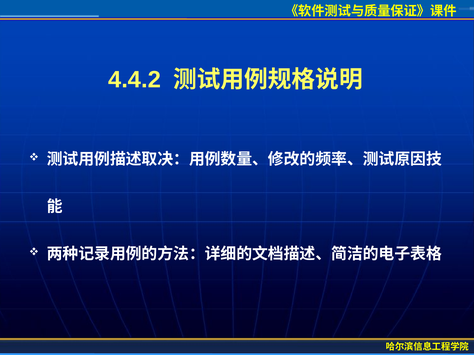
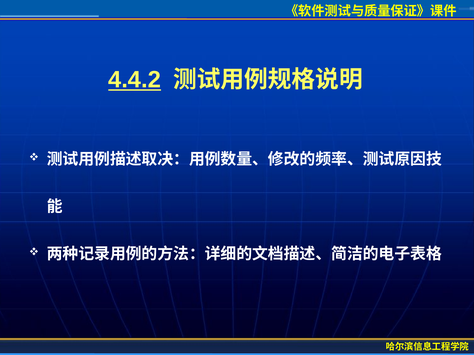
4.4.2 underline: none -> present (135, 80)
